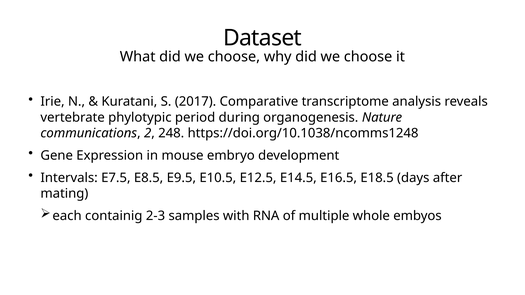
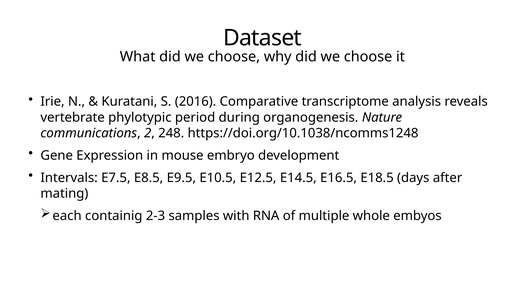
2017: 2017 -> 2016 (196, 102)
